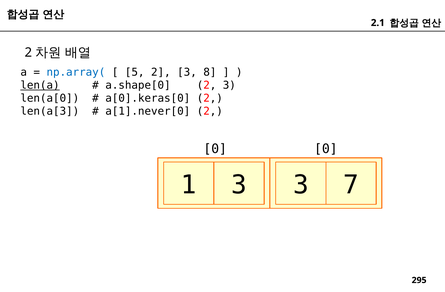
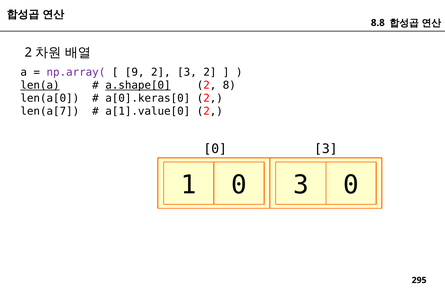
2.1: 2.1 -> 8.8 (378, 23)
np.array( colour: blue -> purple (76, 72)
5: 5 -> 9 (135, 72)
3 8: 8 -> 2 (210, 72)
a.shape[0 underline: none -> present (138, 85)
3: 3 -> 8 (229, 85)
len(a[3: len(a[3 -> len(a[7 (50, 111)
a[1].never[0: a[1].never[0 -> a[1].value[0 (148, 111)
0: 0 -> 3 (326, 149)
1 3: 3 -> 0 (239, 185)
3 7: 7 -> 0 (351, 185)
